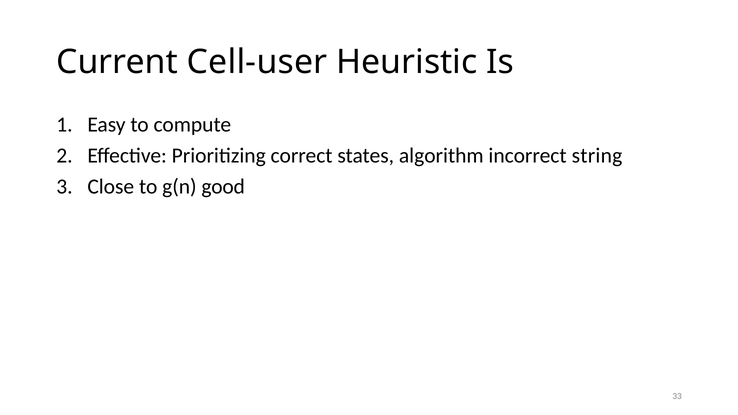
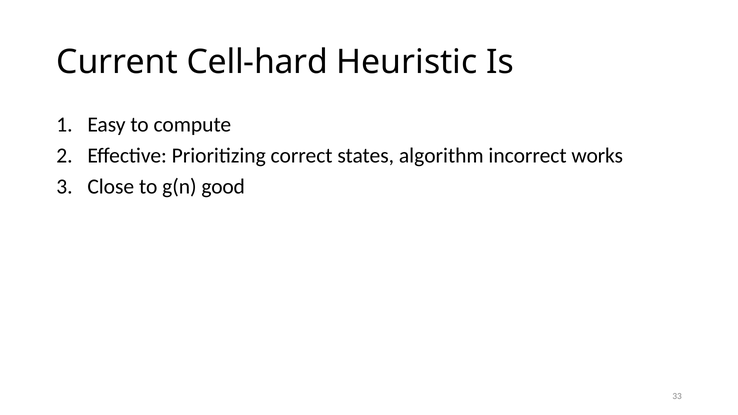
Cell-user: Cell-user -> Cell-hard (257, 62)
string: string -> works (597, 156)
